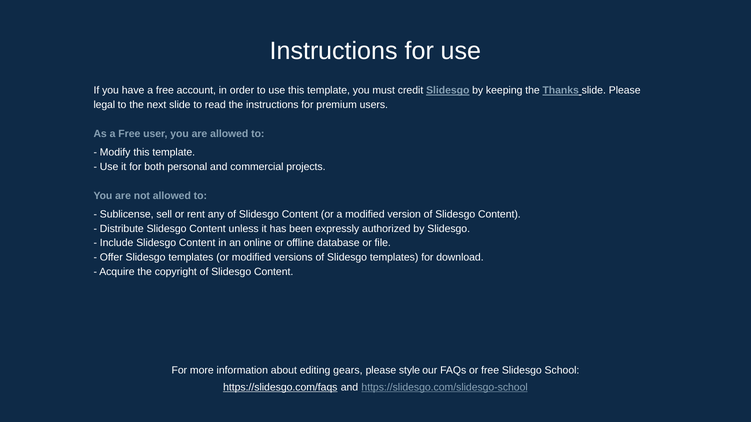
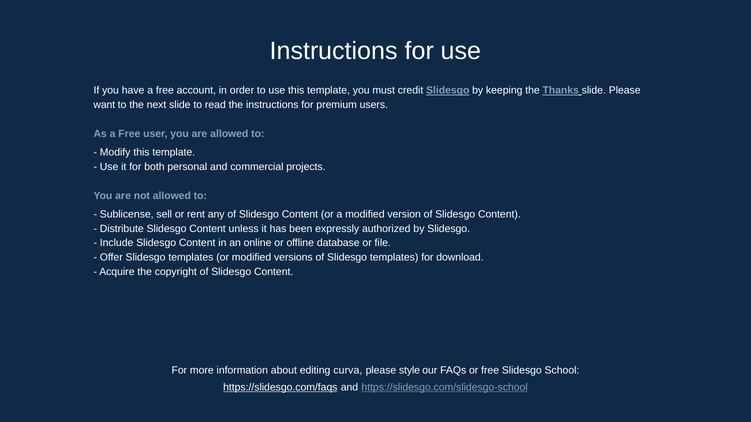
legal: legal -> want (104, 105)
gears: gears -> curva (348, 371)
